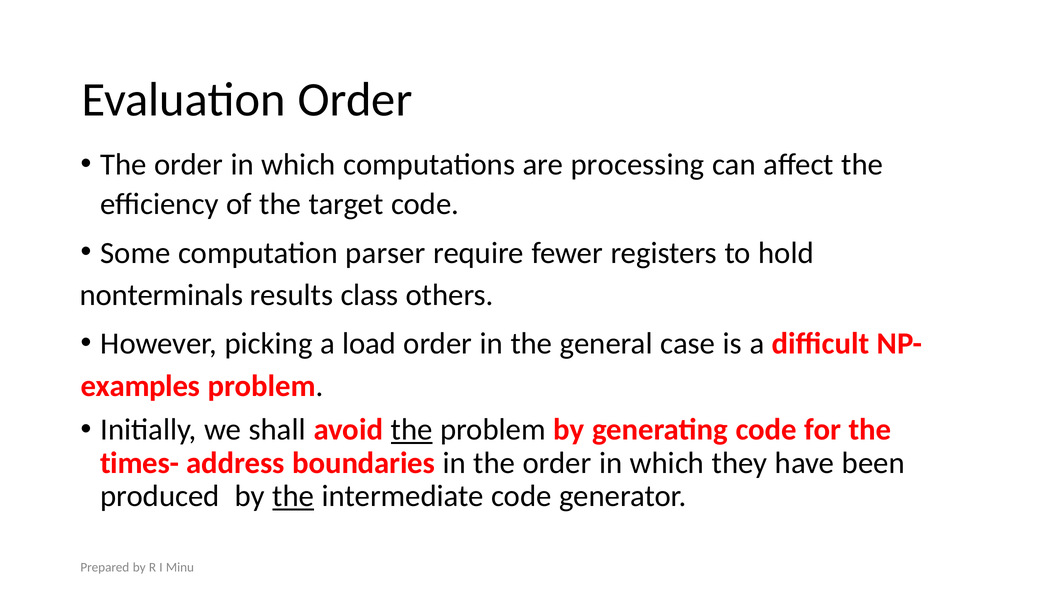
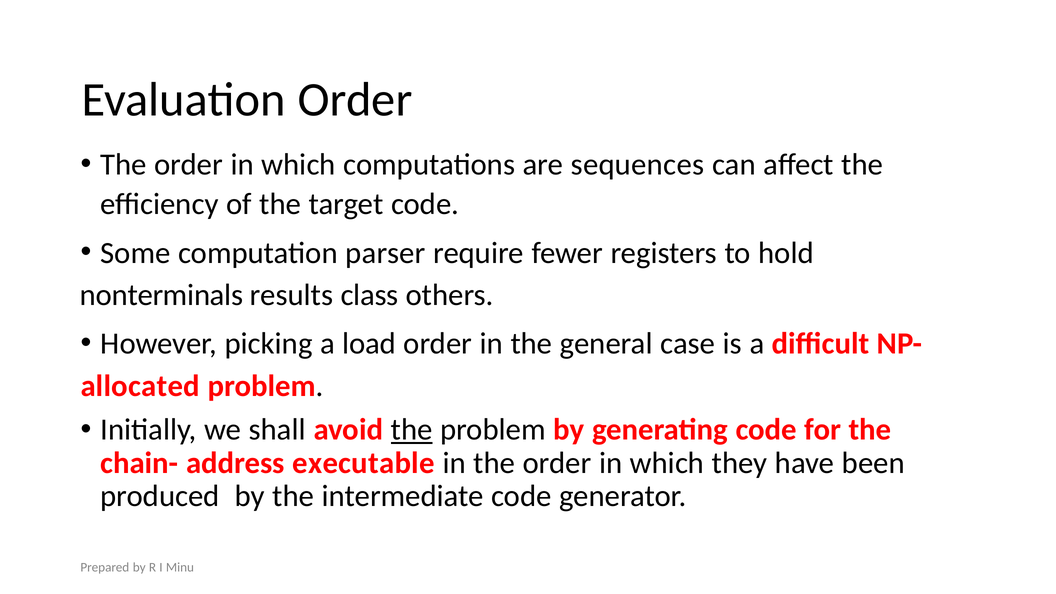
processing: processing -> sequences (637, 165)
examples: examples -> allocated (140, 386)
times-: times- -> chain- (139, 463)
boundaries: boundaries -> executable (364, 463)
the underline: present -> none (293, 496)
